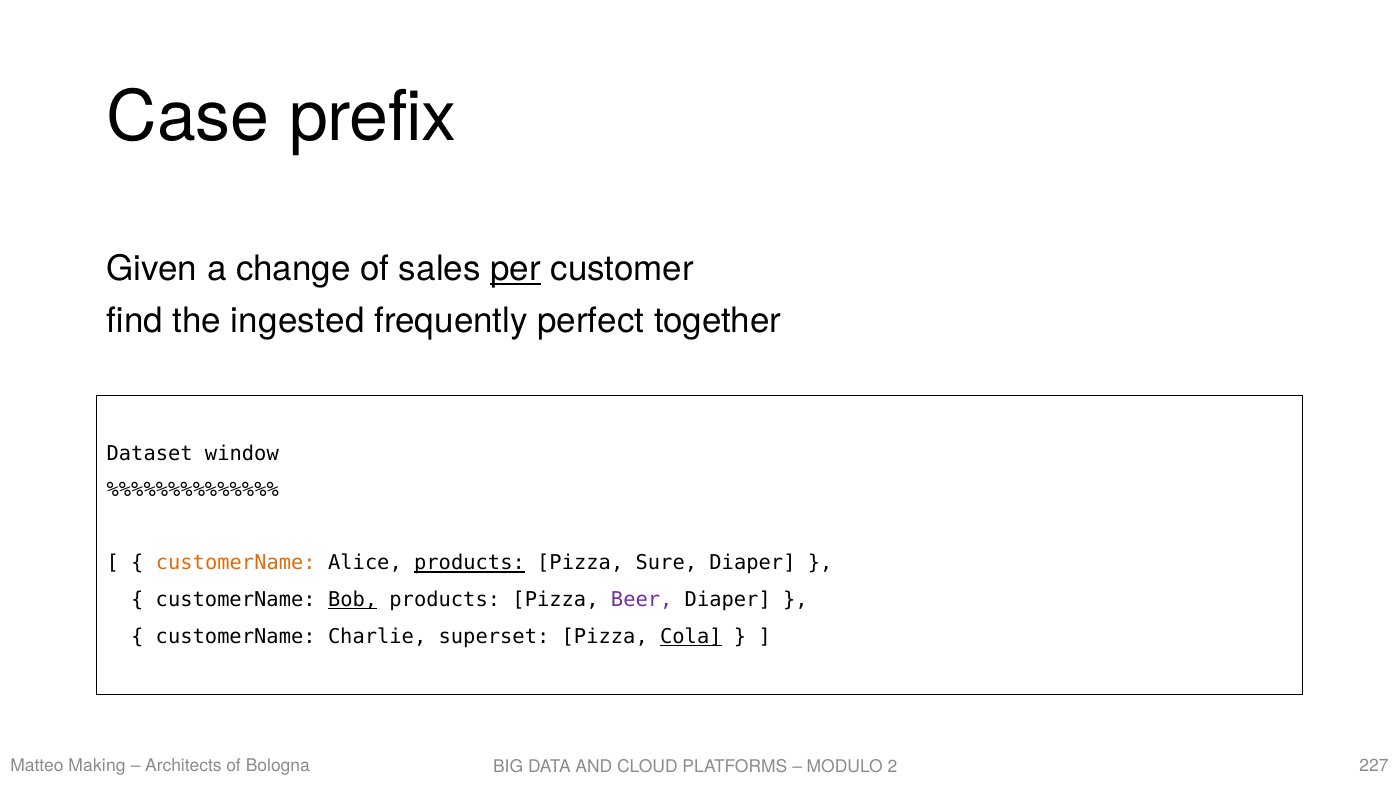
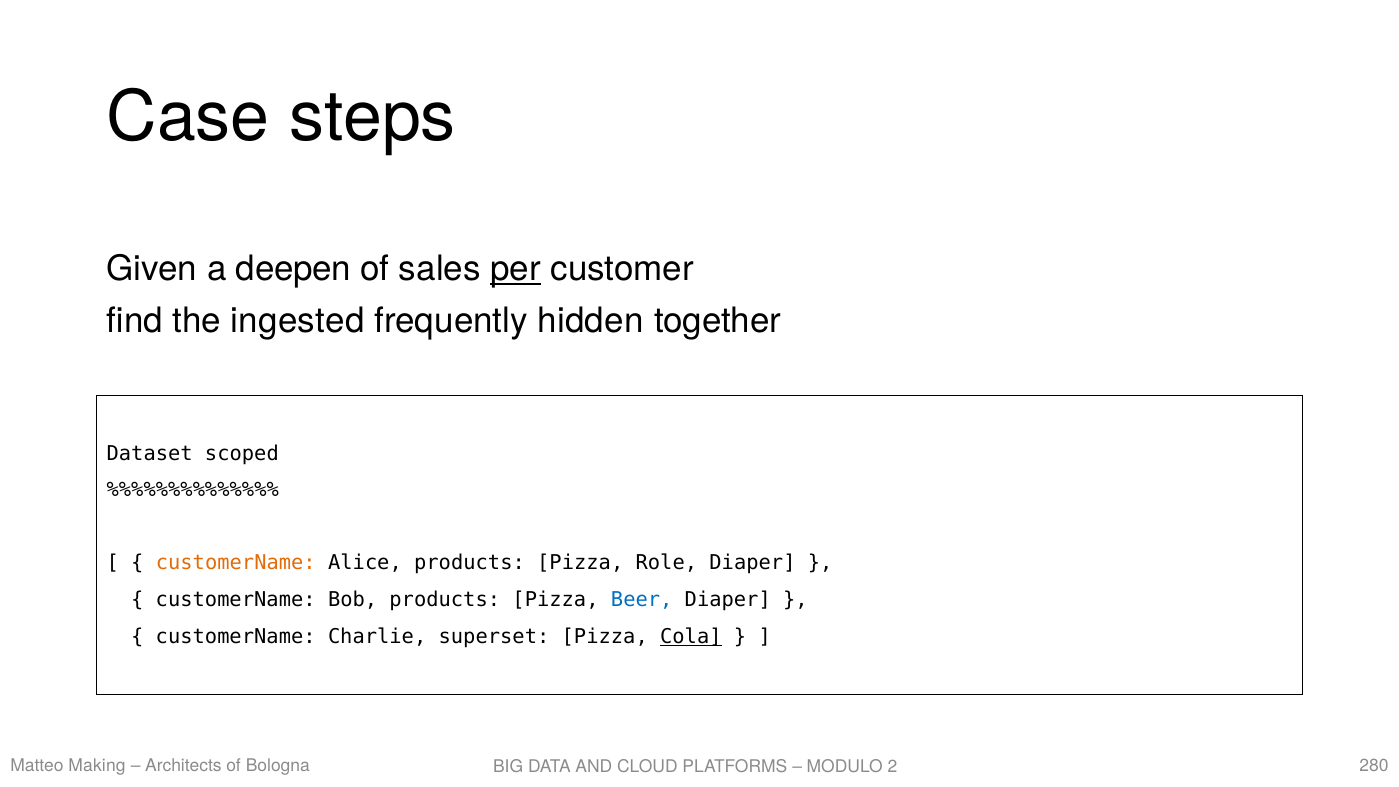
prefix: prefix -> steps (373, 117)
change: change -> deepen (293, 269)
perfect: perfect -> hidden (591, 321)
window: window -> scoped (242, 453)
products underline: present -> none (469, 563)
Sure: Sure -> Role (666, 563)
Bob underline: present -> none (353, 600)
Beer colour: purple -> blue (642, 600)
227: 227 -> 280 (1374, 765)
